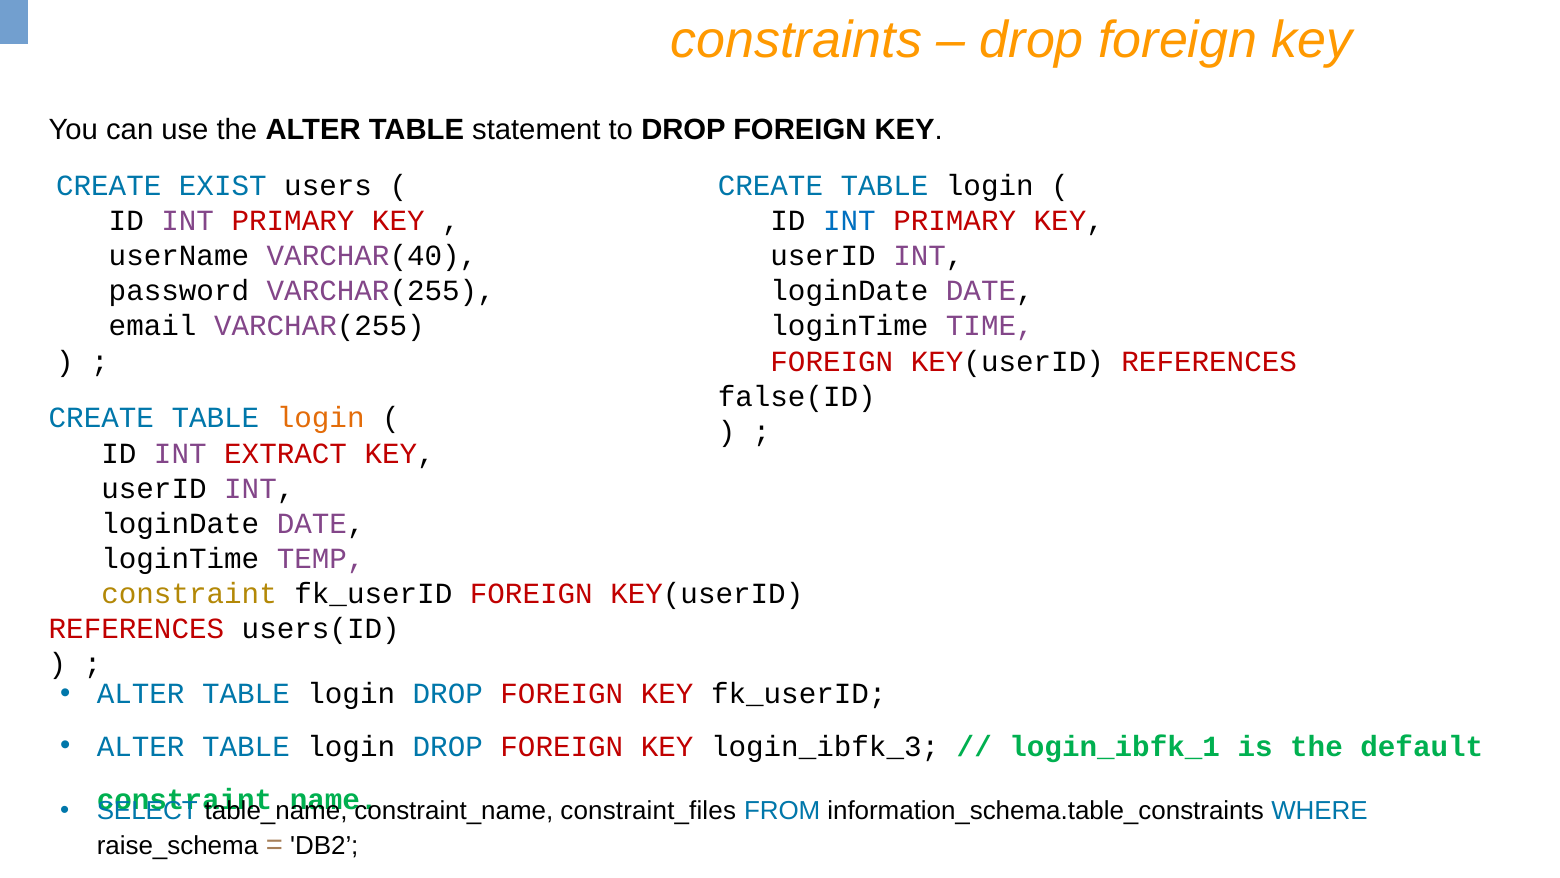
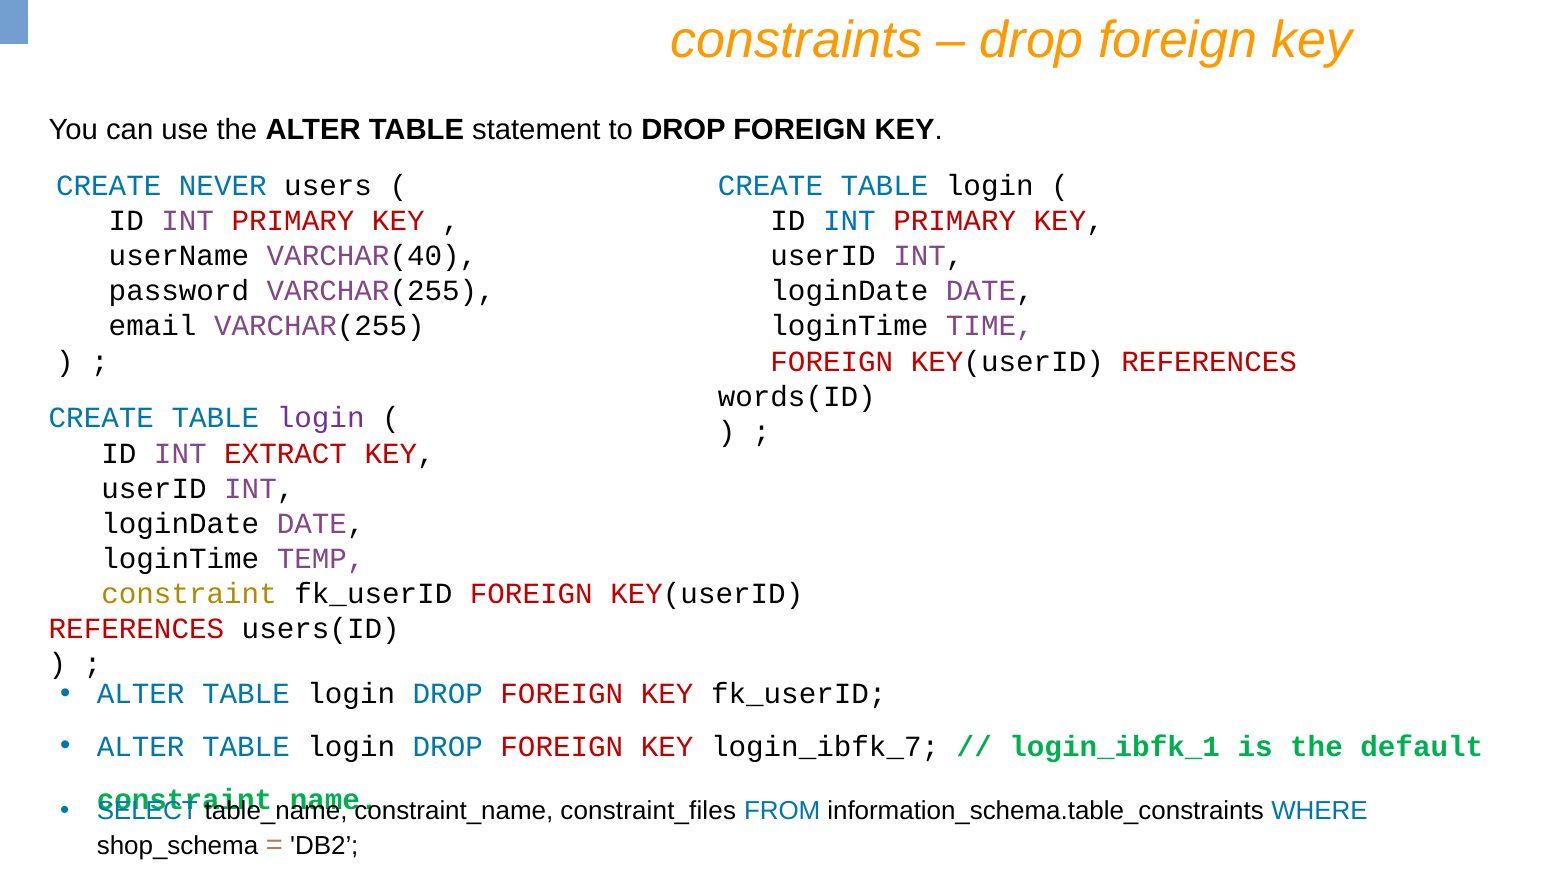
EXIST: EXIST -> NEVER (223, 186)
false(ID: false(ID -> words(ID (797, 396)
login colour: orange -> purple (321, 418)
login_ibfk_3: login_ibfk_3 -> login_ibfk_7 (825, 746)
raise_schema: raise_schema -> shop_schema (178, 845)
